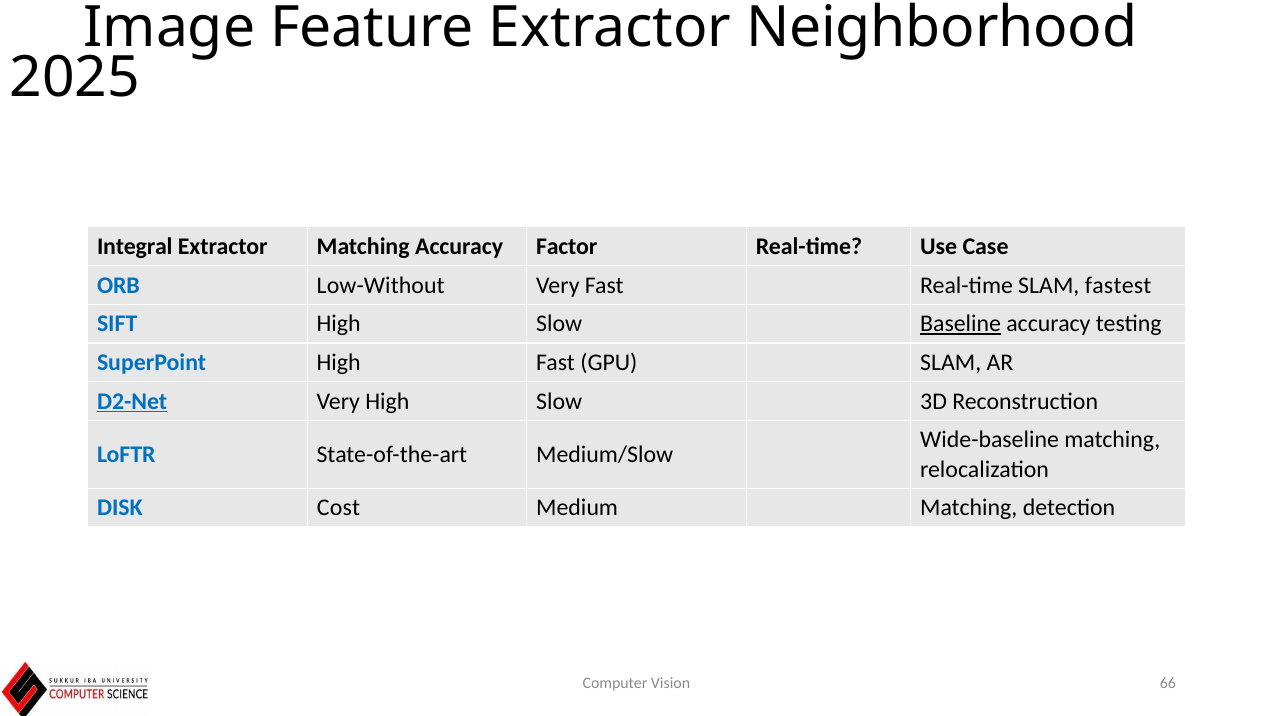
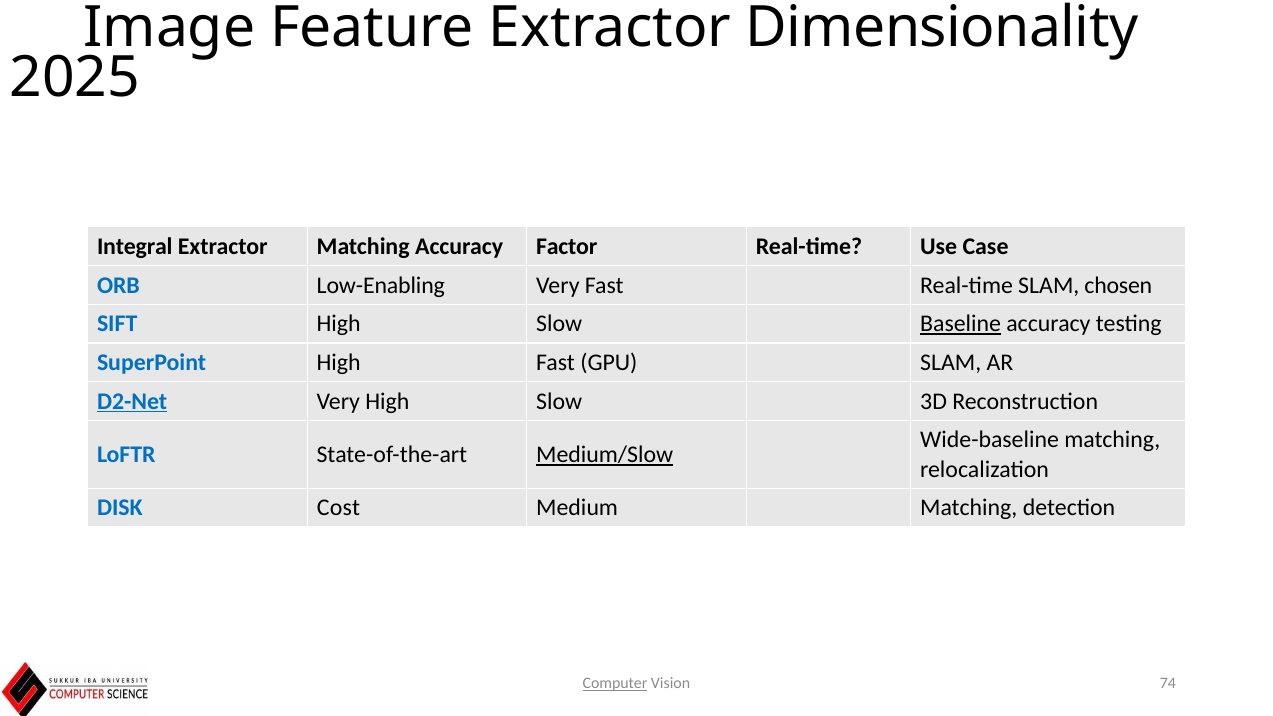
Neighborhood: Neighborhood -> Dimensionality (942, 28)
Low-Without: Low-Without -> Low-Enabling (381, 285)
fastest: fastest -> chosen (1118, 285)
Medium/Slow underline: none -> present (605, 455)
Computer underline: none -> present (615, 684)
66: 66 -> 74 (1168, 684)
